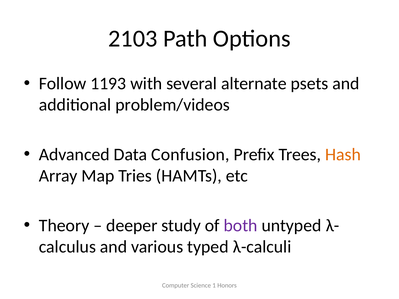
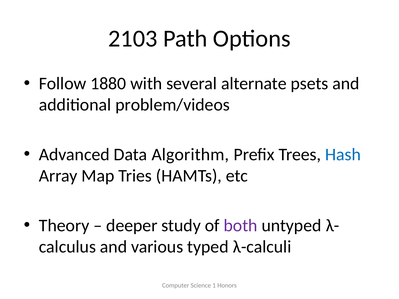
1193: 1193 -> 1880 (108, 84)
Confusion: Confusion -> Algorithm (190, 155)
Hash colour: orange -> blue (343, 155)
